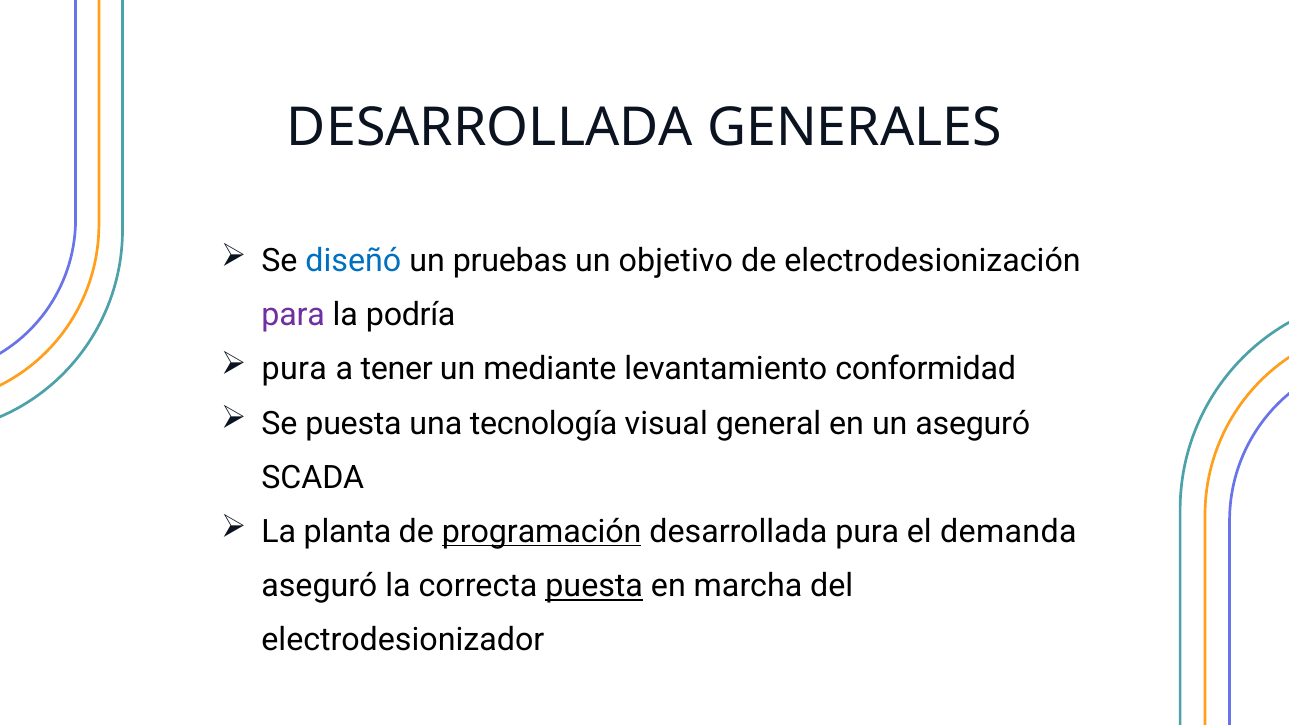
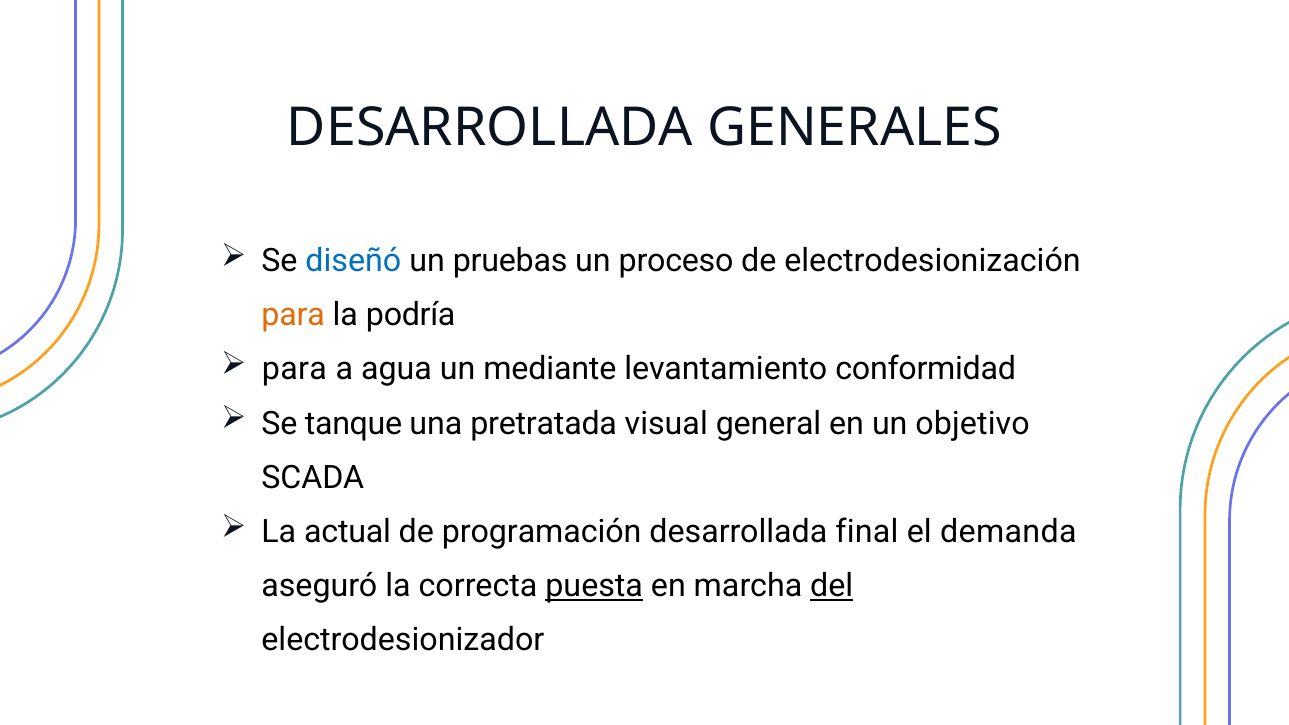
objetivo: objetivo -> proceso (676, 261)
para colour: purple -> orange (293, 315)
pura: pura -> para (294, 369)
tener: tener -> agua (396, 369)
Se puesta: puesta -> tanque (354, 423)
tecnología: tecnología -> pretratada (544, 423)
un aseguró: aseguró -> objetivo (973, 423)
planta: planta -> actual (348, 532)
programación underline: present -> none (542, 532)
desarrollada pura: pura -> final (867, 532)
del underline: none -> present (832, 586)
